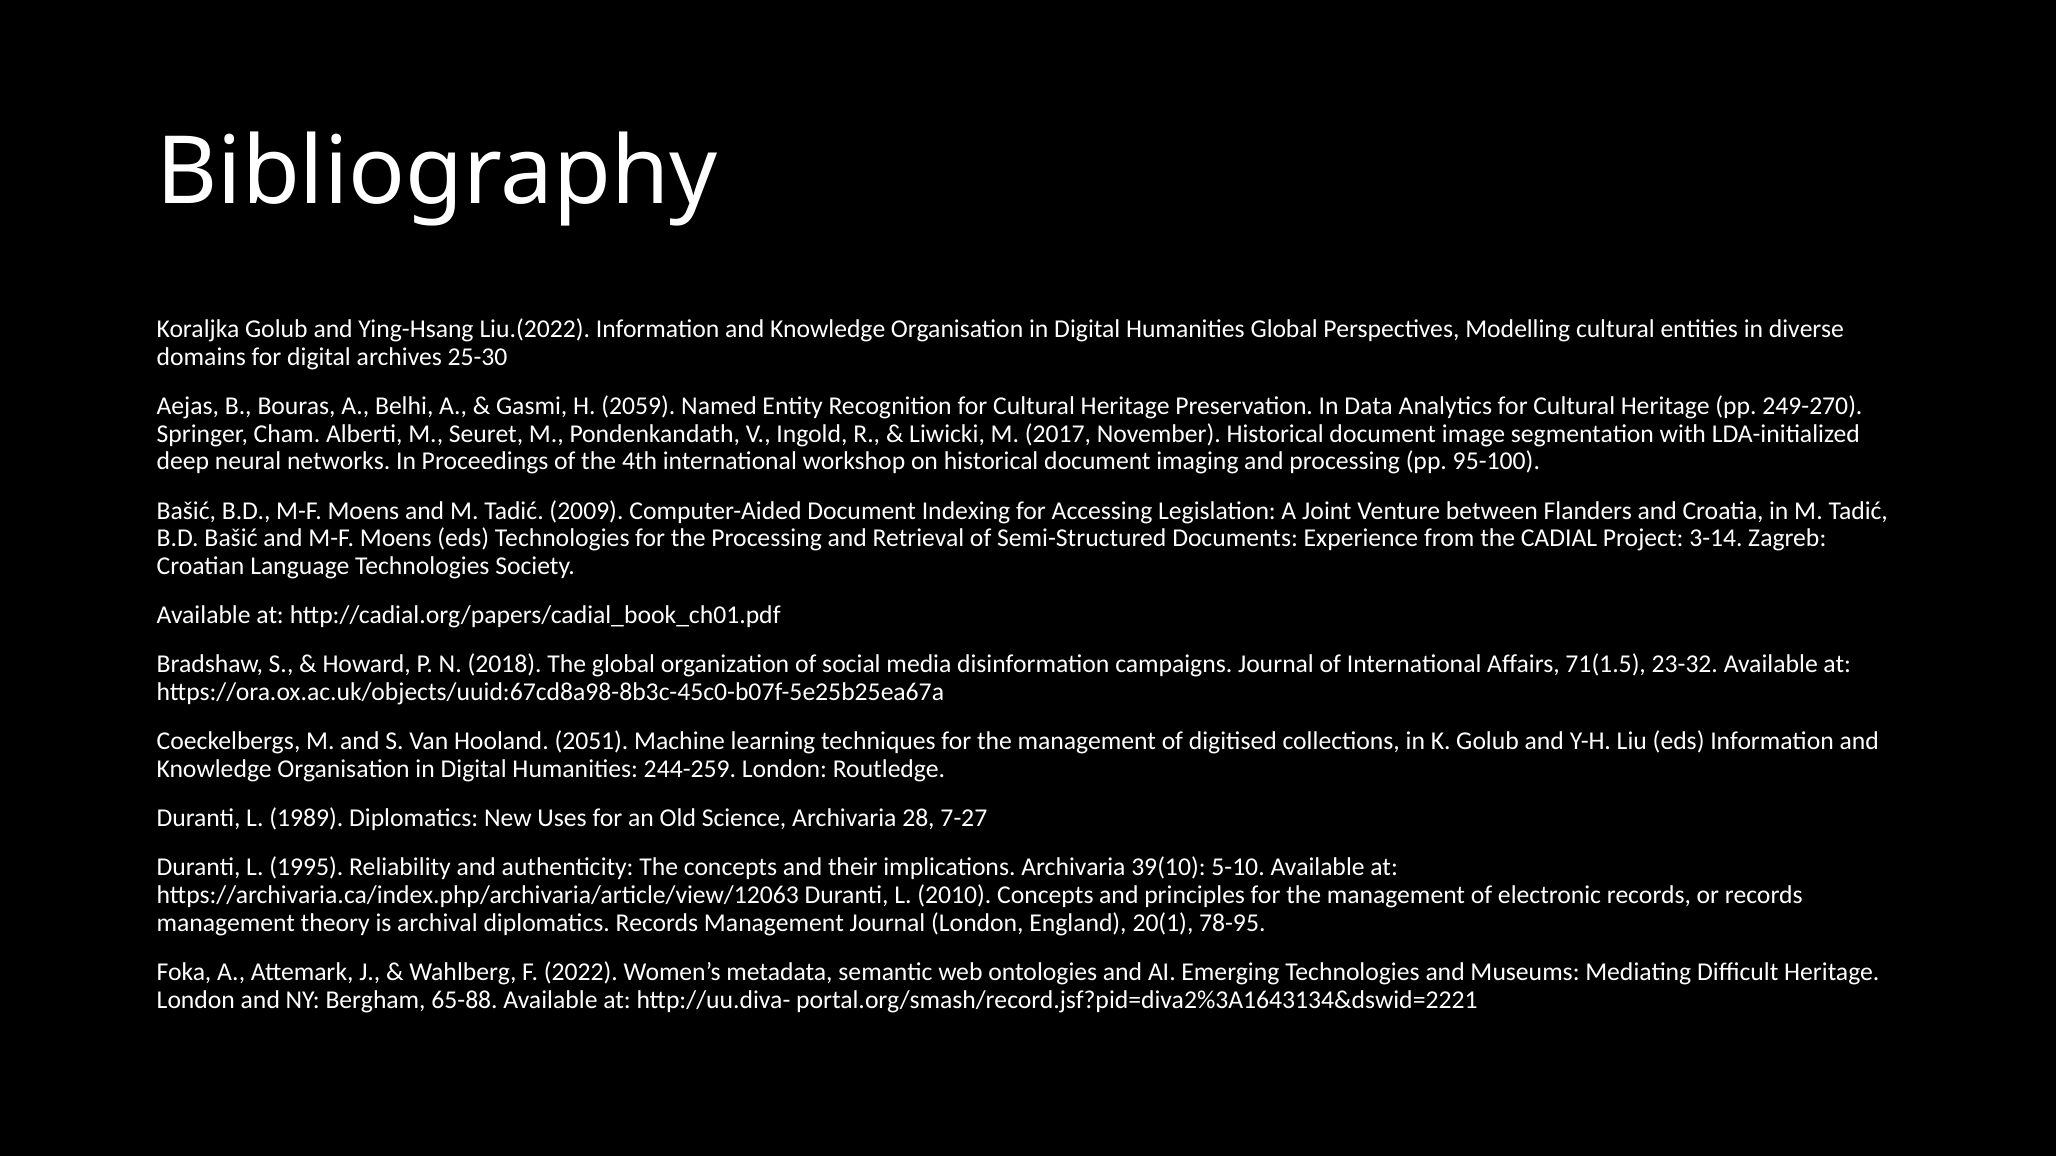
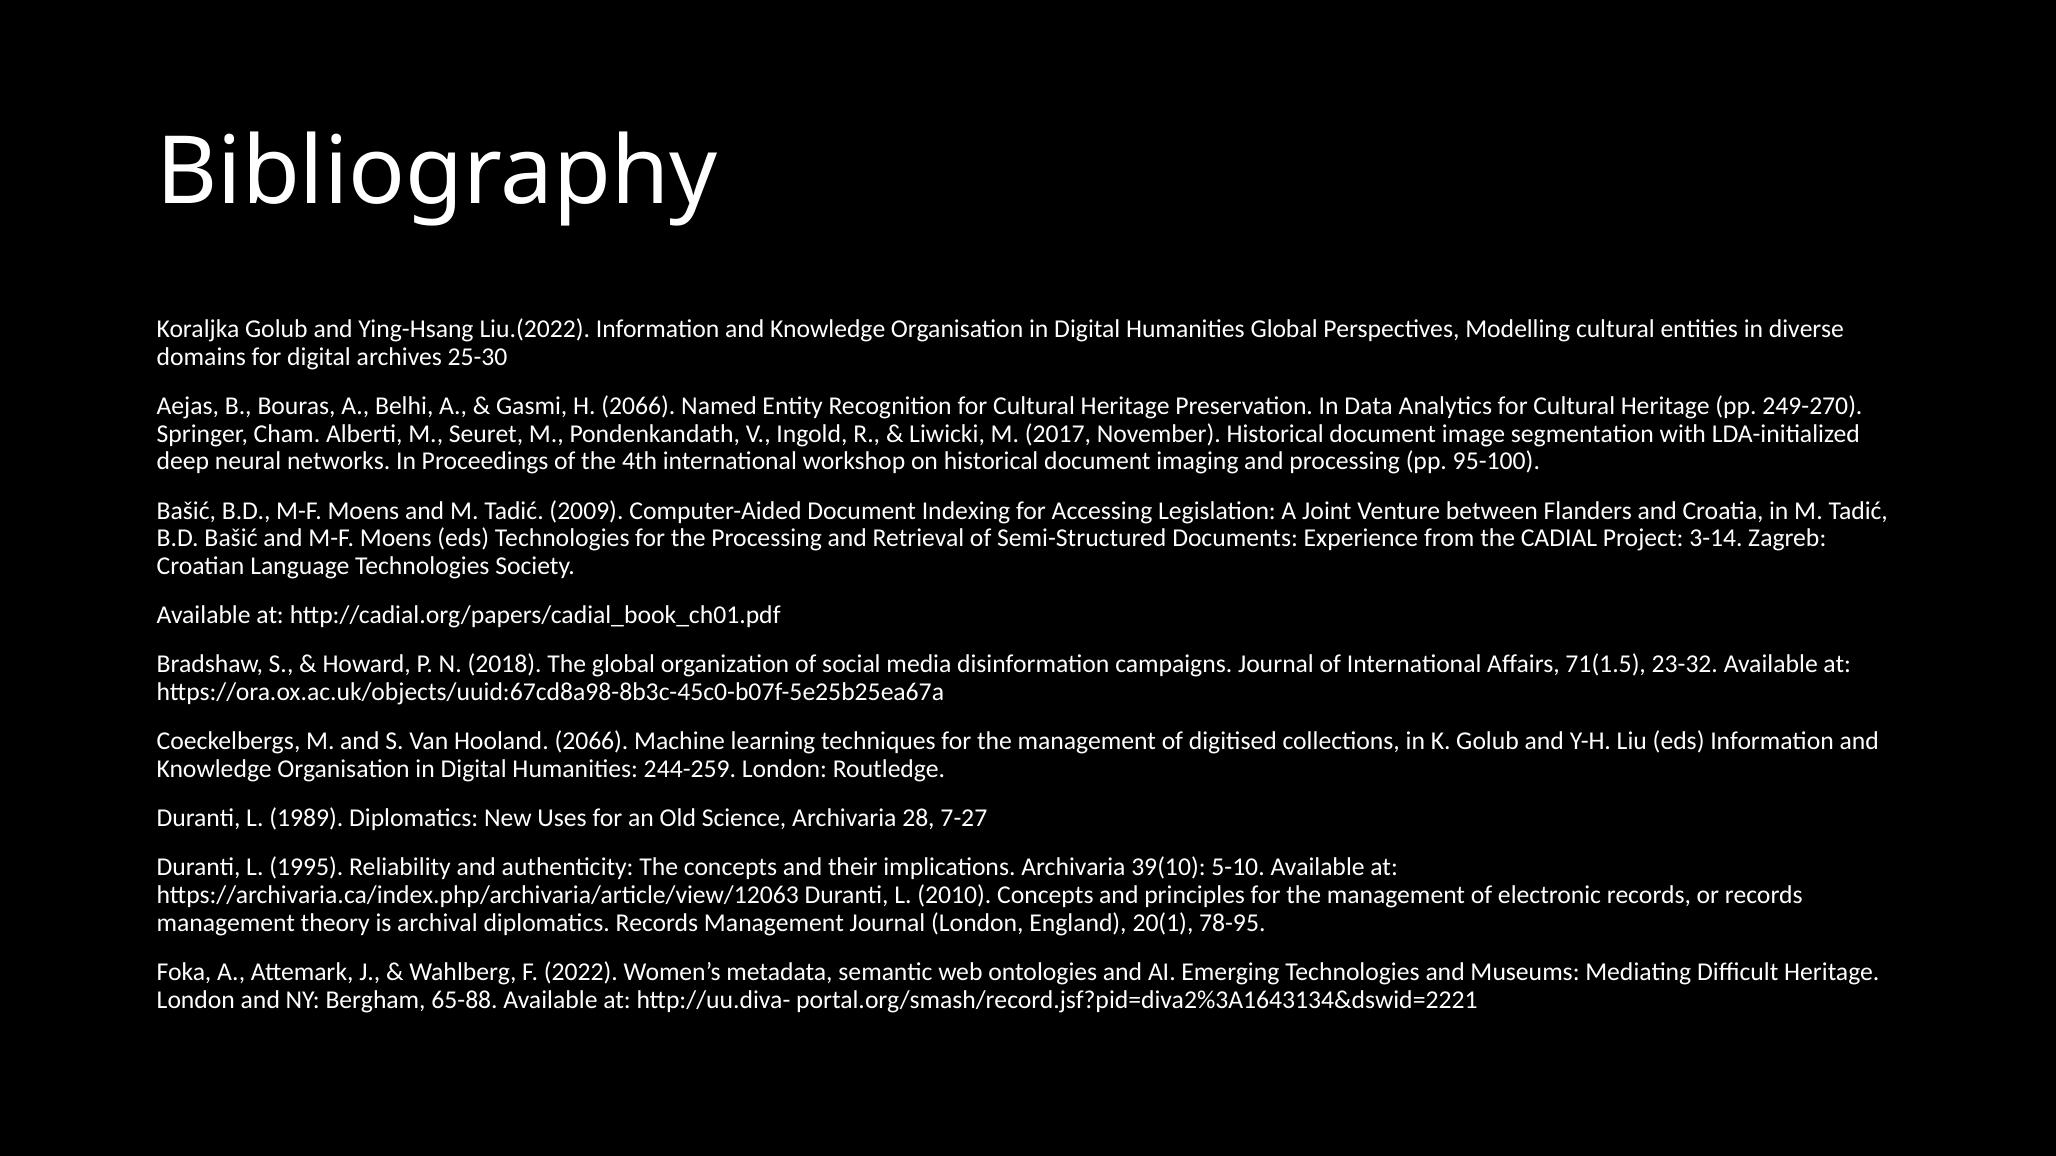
H 2059: 2059 -> 2066 (638, 406)
Hooland 2051: 2051 -> 2066 (591, 742)
